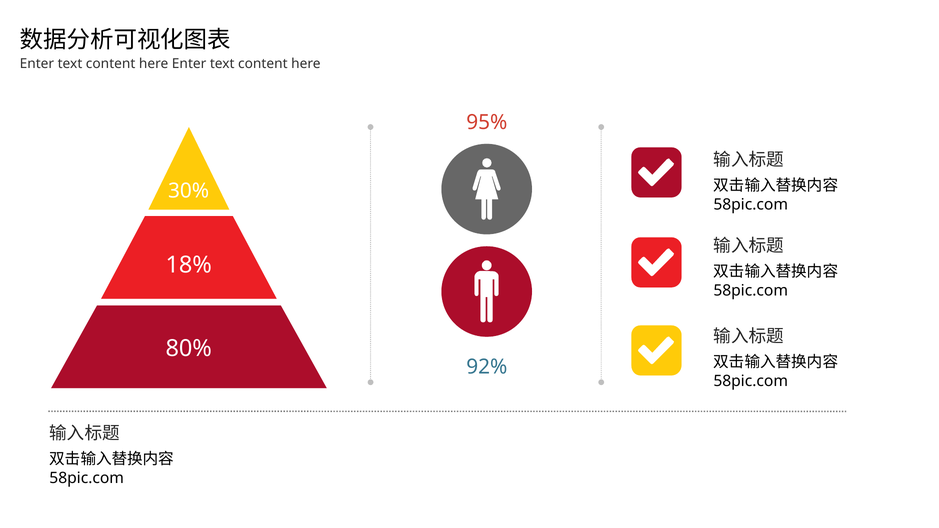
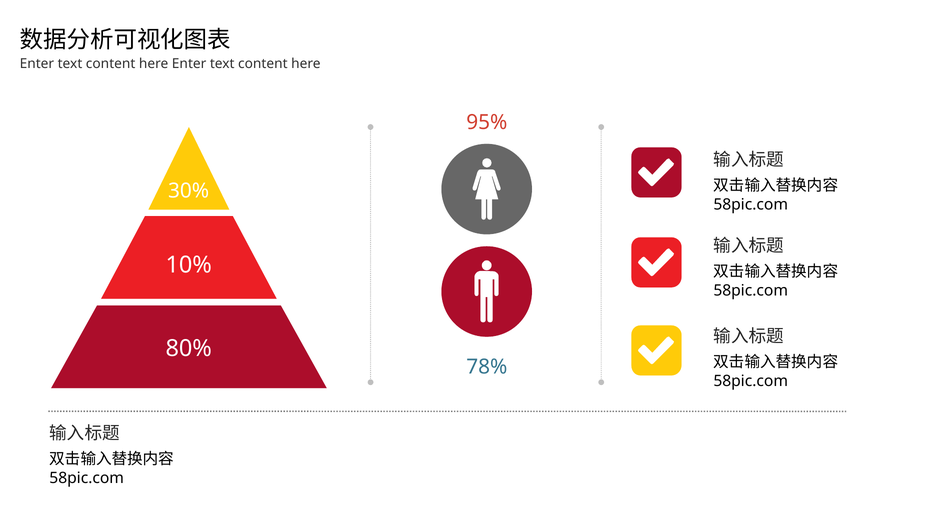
18%: 18% -> 10% (189, 265)
92%: 92% -> 78% (487, 367)
